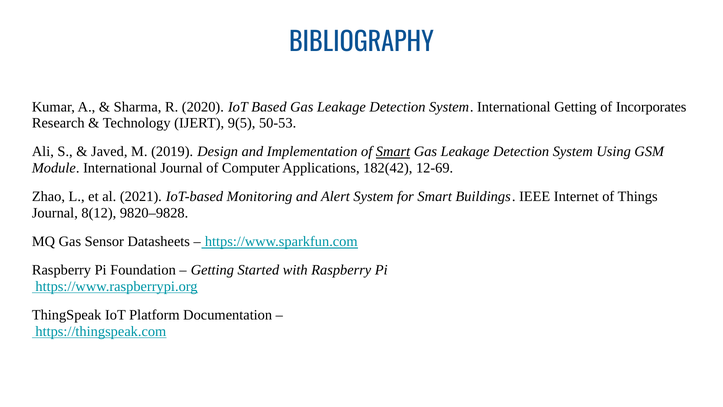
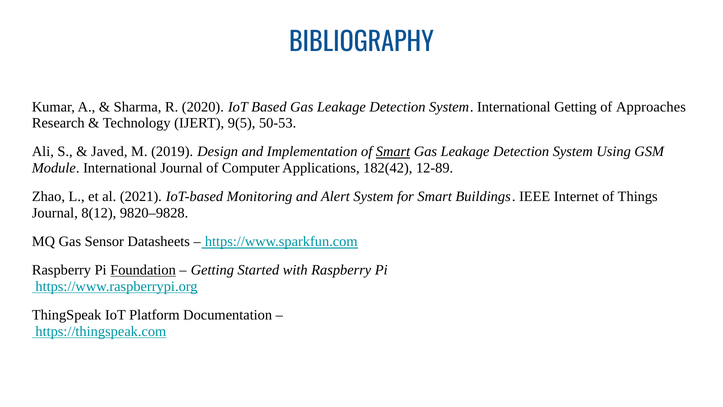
Incorporates: Incorporates -> Approaches (651, 107)
12-69: 12-69 -> 12-89 (435, 168)
Foundation underline: none -> present (143, 270)
